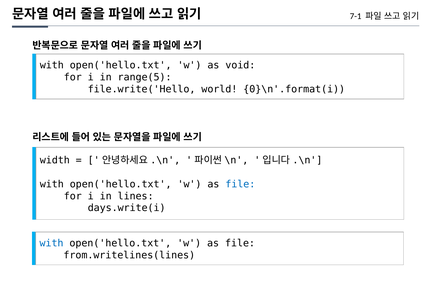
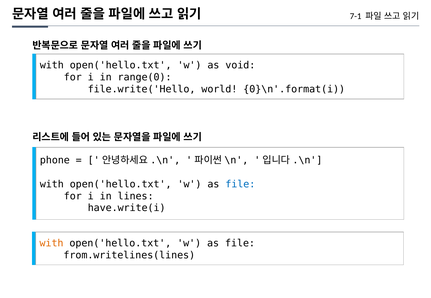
range(5: range(5 -> range(0 (145, 77)
width: width -> phone (55, 161)
days.write(i: days.write(i -> have.write(i (127, 208)
with colour: blue -> orange (52, 243)
